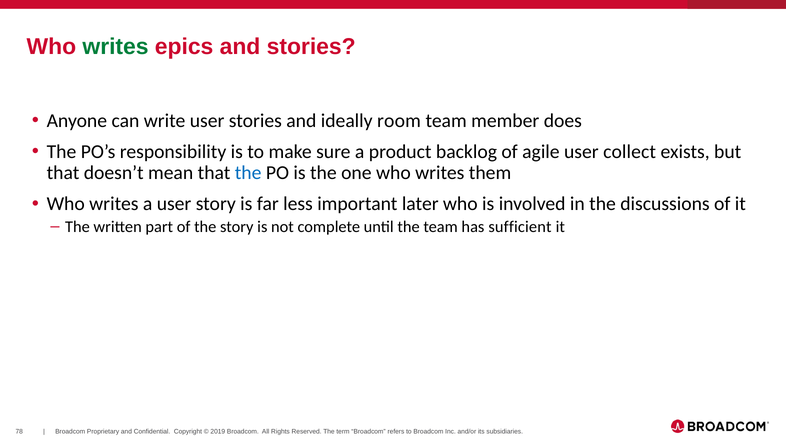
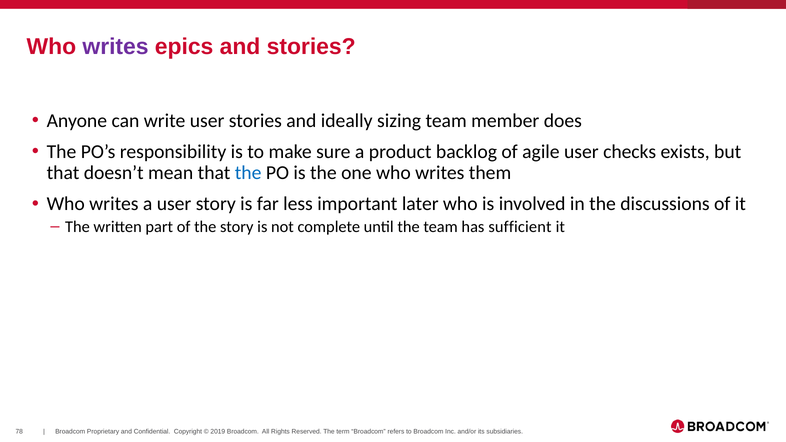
writes colour: green -> purple (116, 47)
room: room -> sizing (399, 121)
collect: collect -> checks (630, 152)
